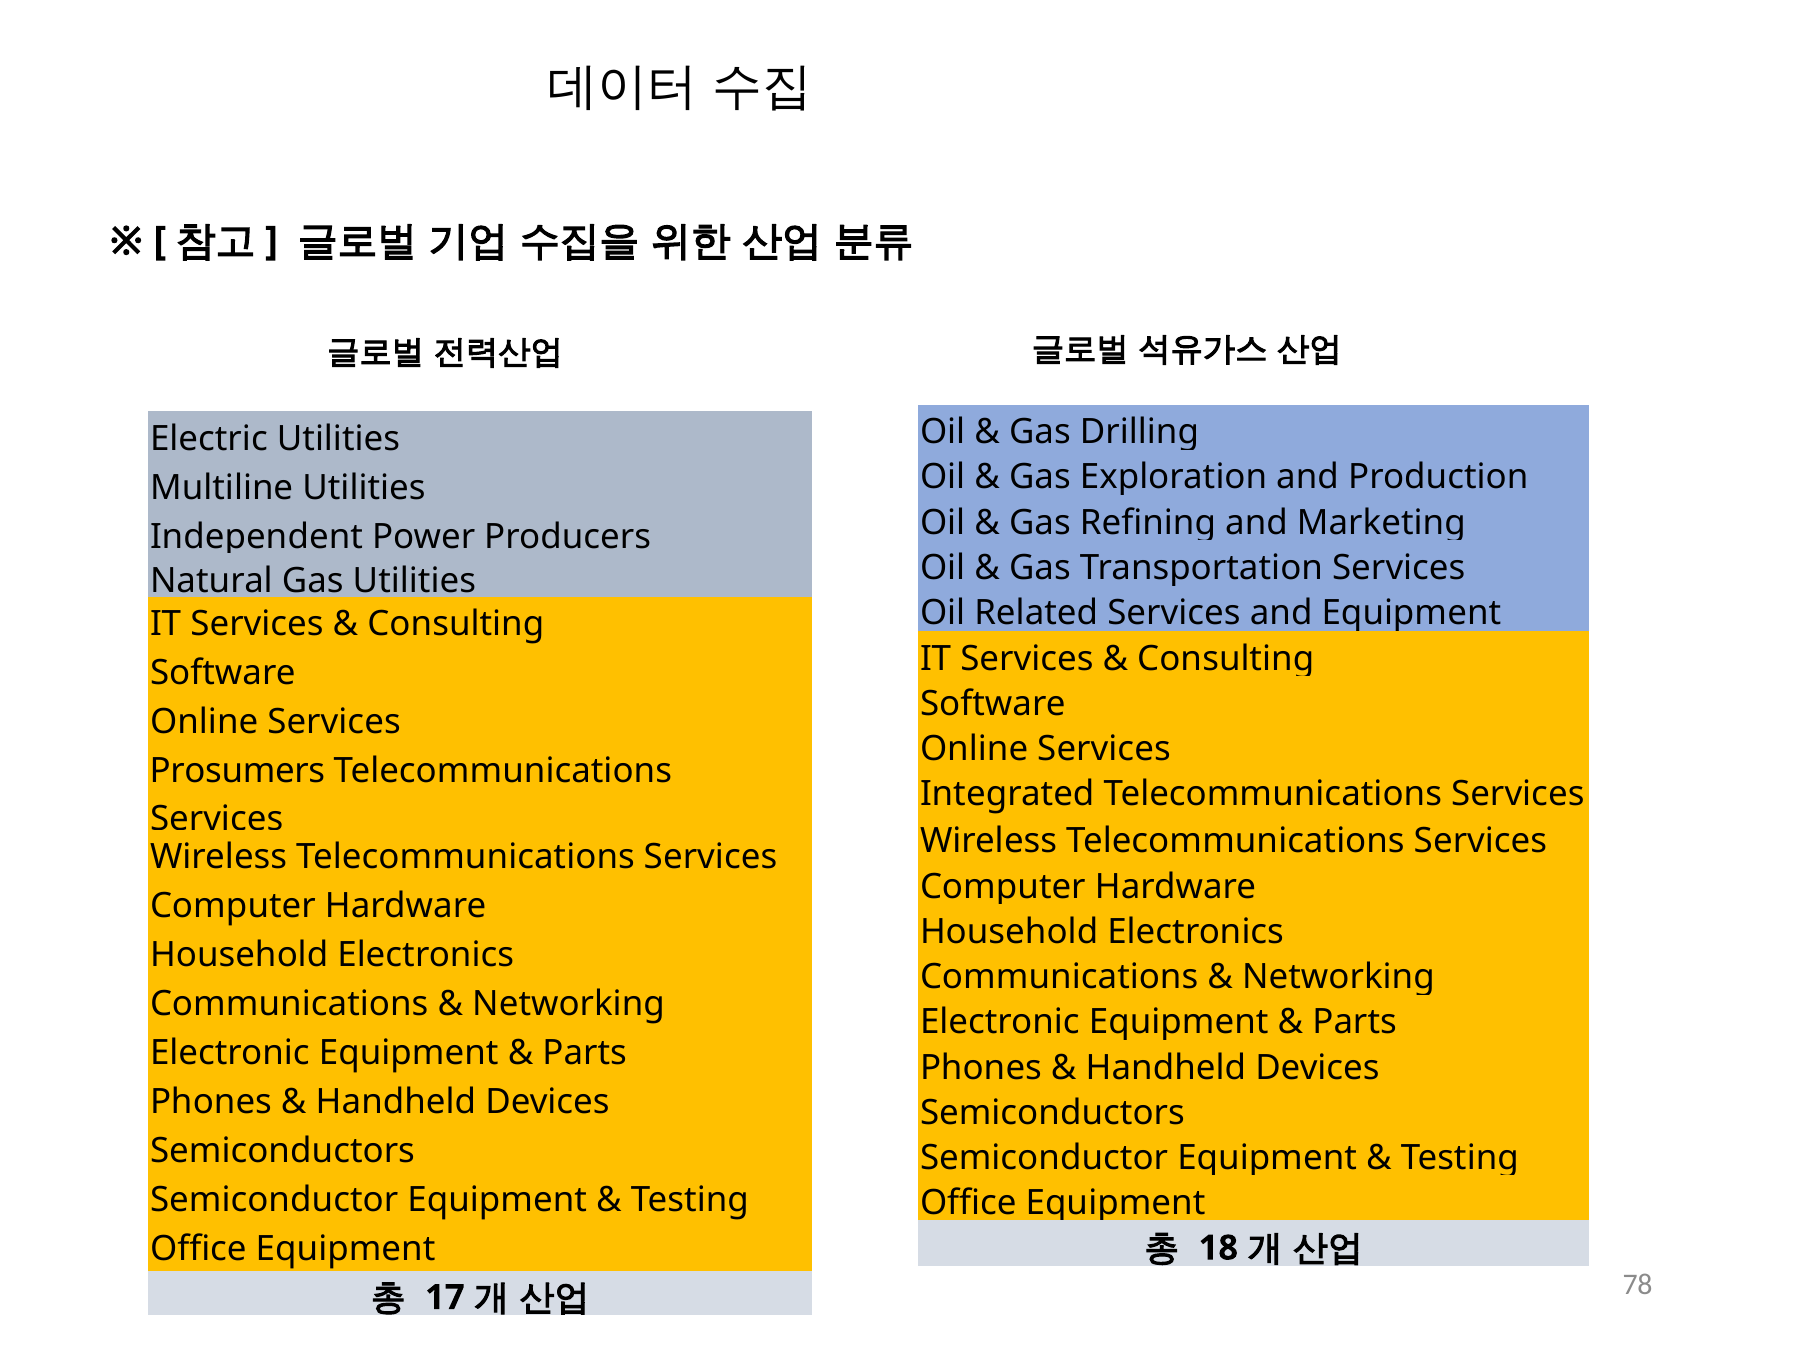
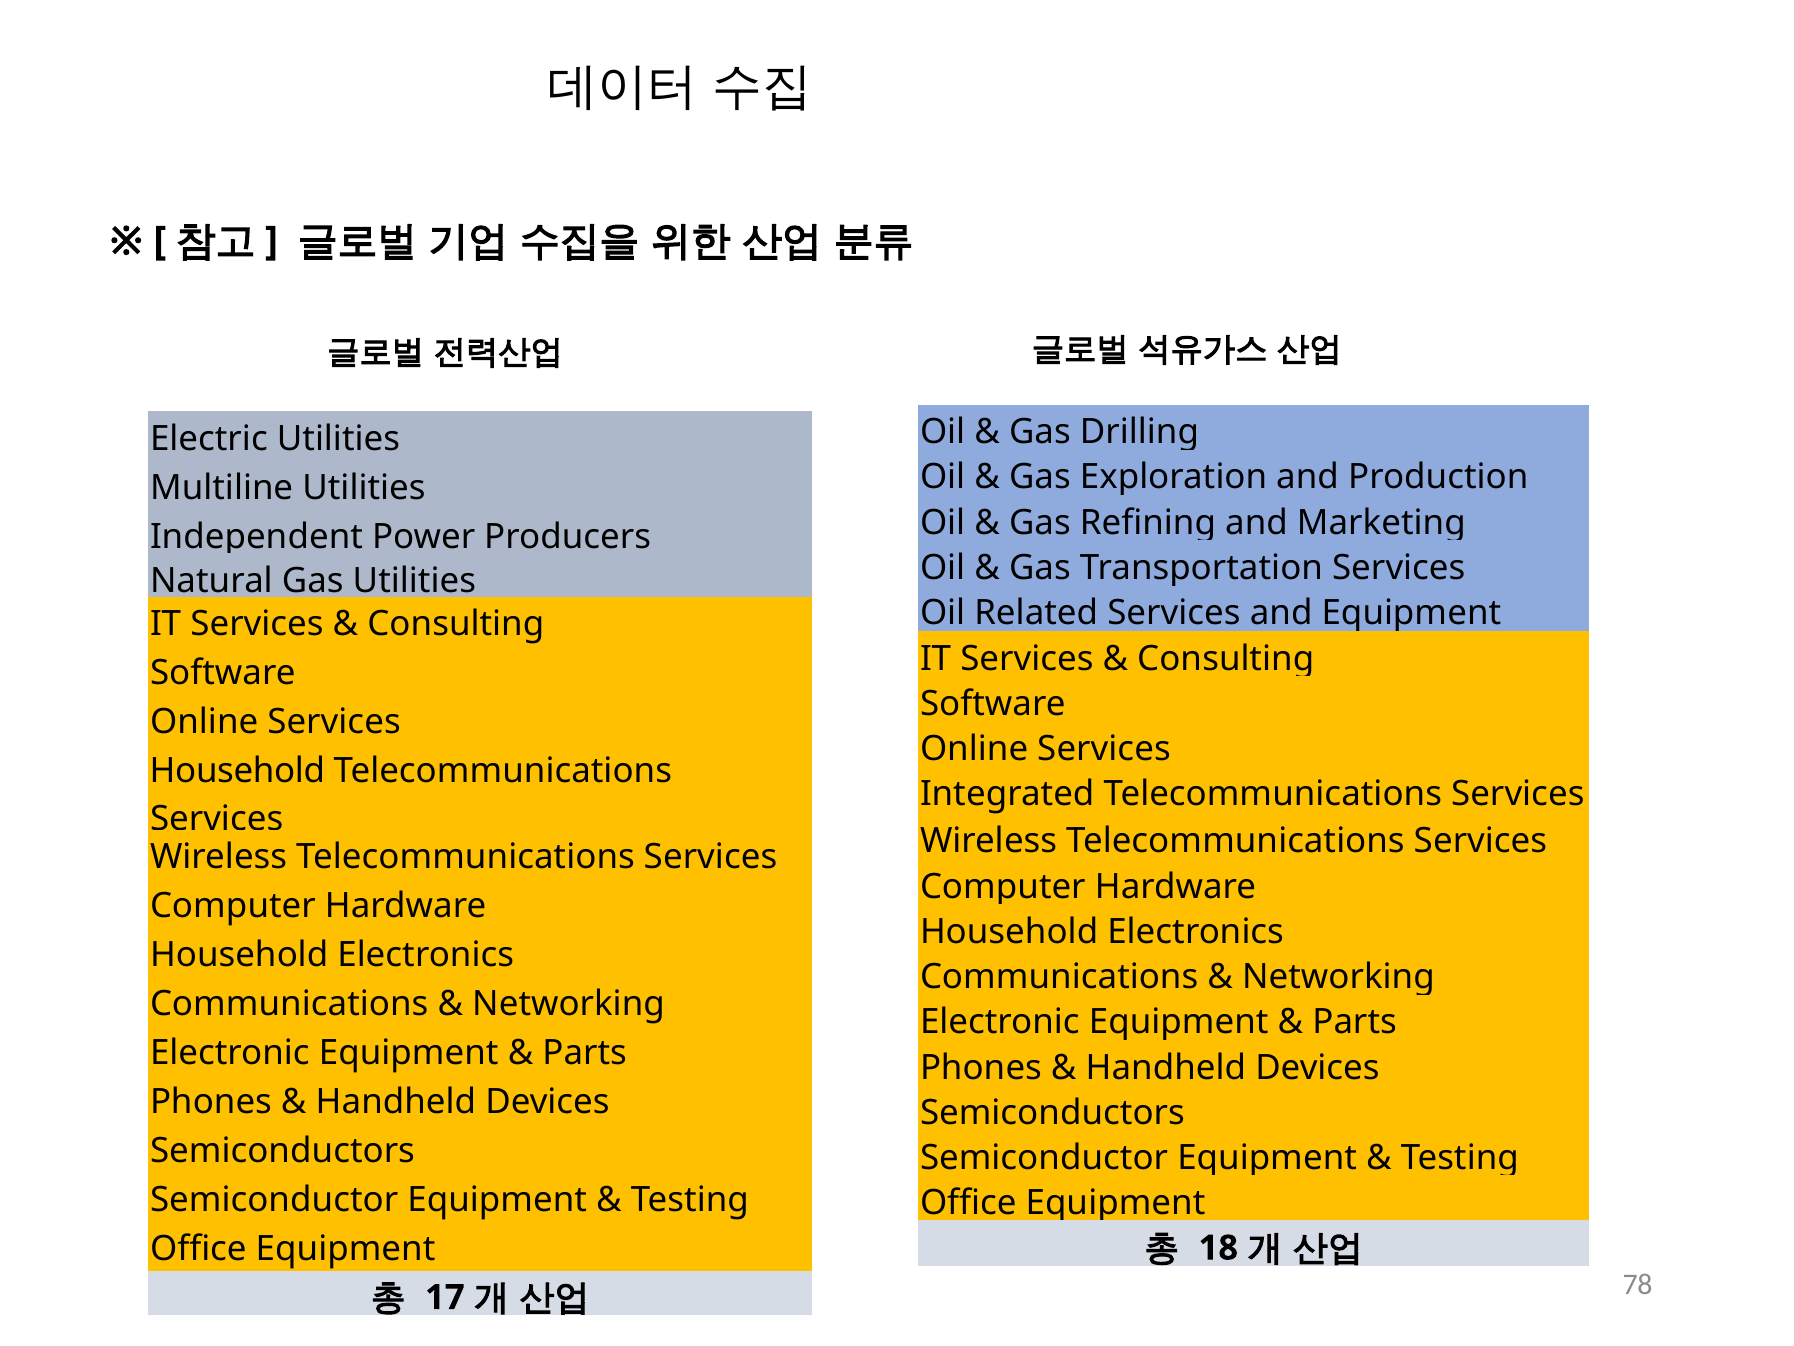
Prosumers: Prosumers -> Household (237, 771)
